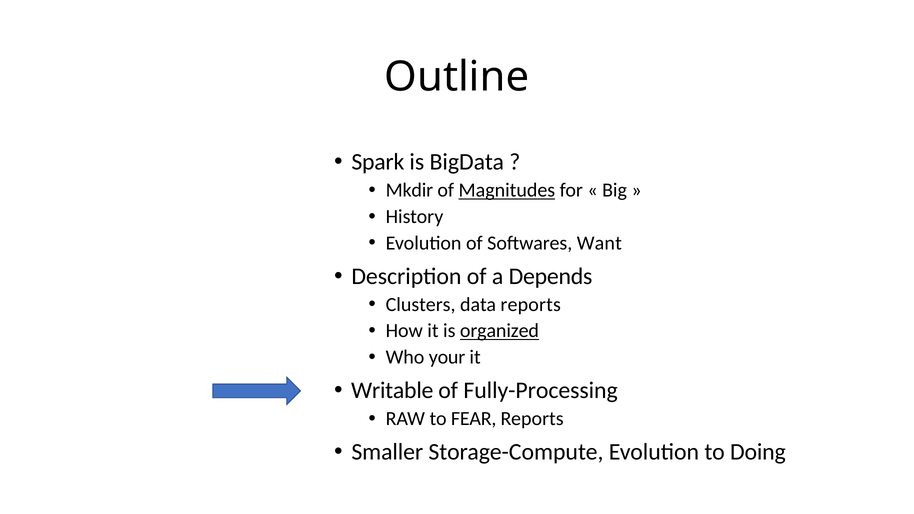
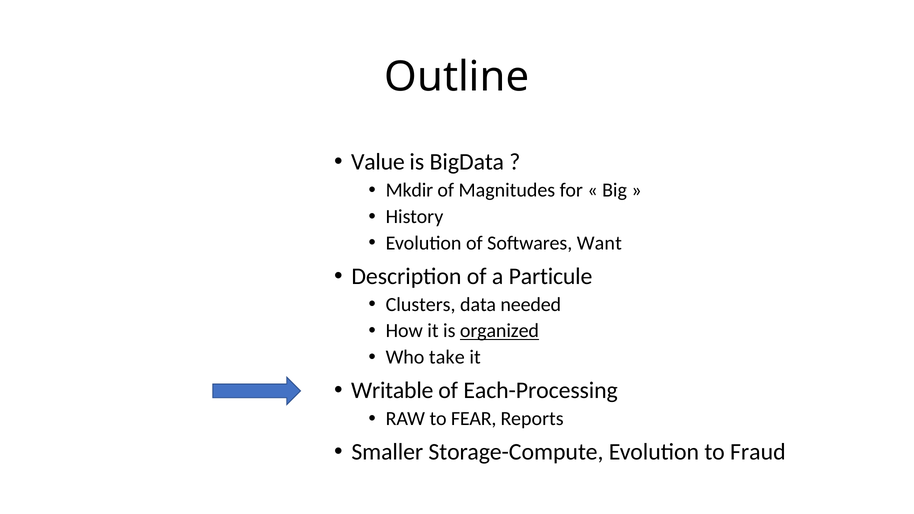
Spark: Spark -> Value (378, 162)
Magnitudes underline: present -> none (507, 190)
Depends: Depends -> Particule (551, 276)
data reports: reports -> needed (531, 305)
your: your -> take (447, 357)
Fully-Processing: Fully-Processing -> Each-Processing (541, 390)
Doing: Doing -> Fraud (758, 452)
